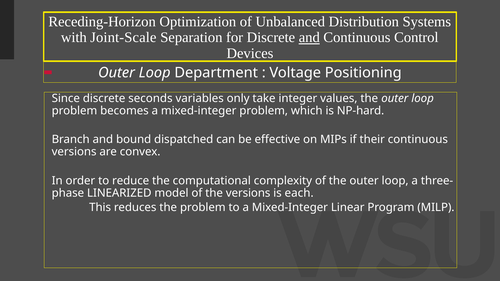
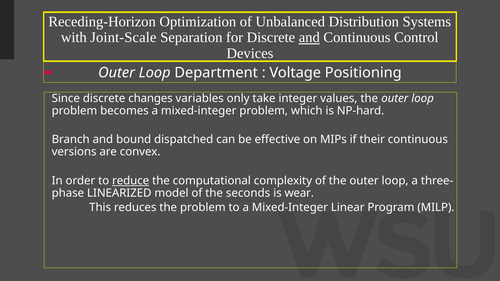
seconds: seconds -> changes (151, 98)
reduce underline: none -> present (131, 181)
the versions: versions -> seconds (248, 193)
each: each -> wear (299, 193)
